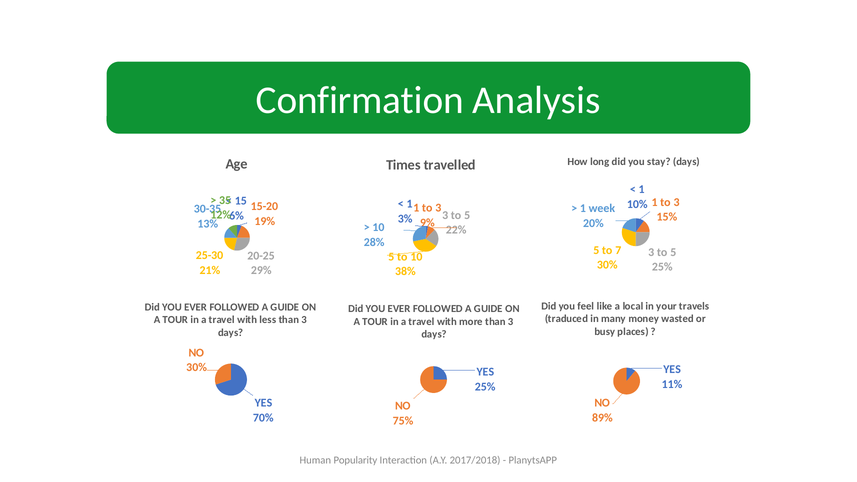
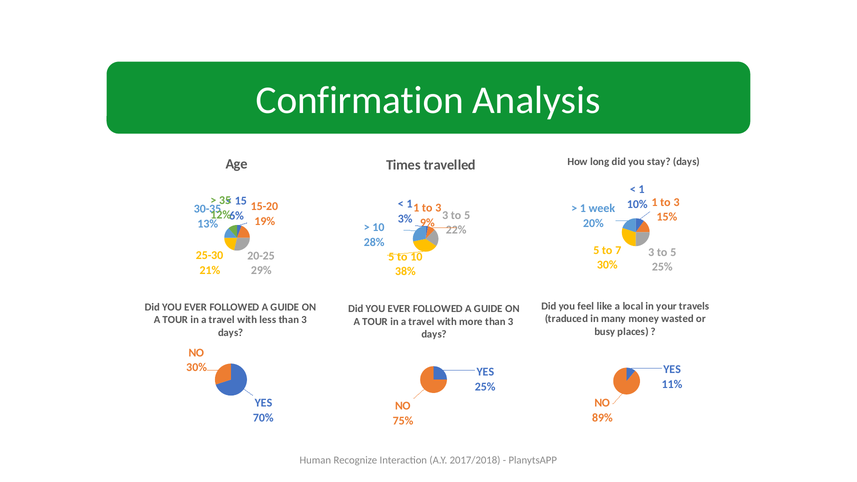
Popularity: Popularity -> Recognize (355, 460)
